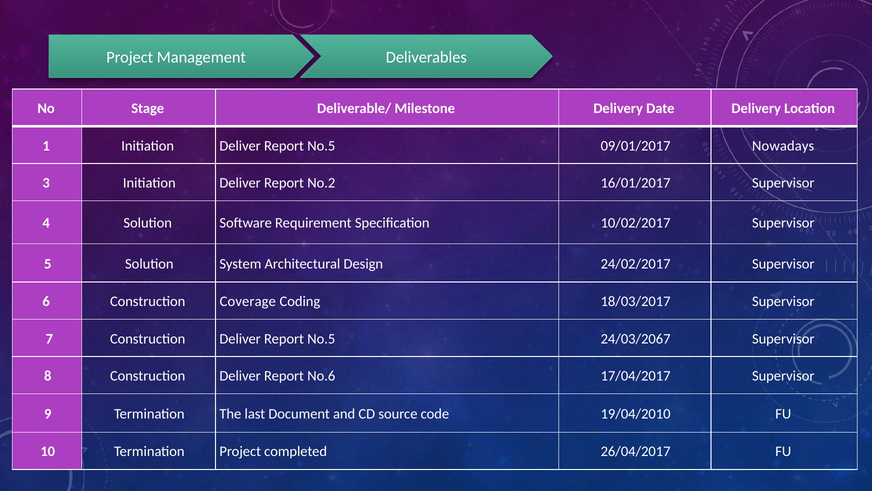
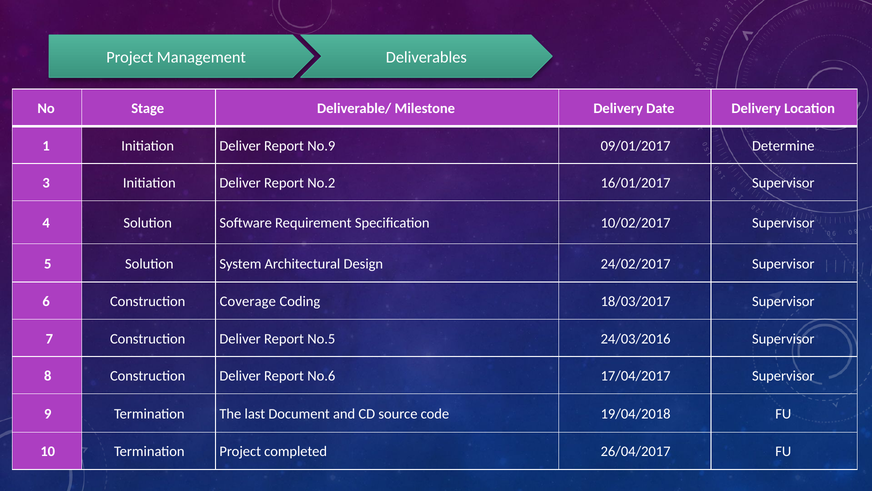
Initiation Deliver Report No.5: No.5 -> No.9 (321, 146)
Nowadays: Nowadays -> Determine (783, 146)
24/03/2067: 24/03/2067 -> 24/03/2016 (636, 338)
19/04/2010: 19/04/2010 -> 19/04/2018 (636, 413)
